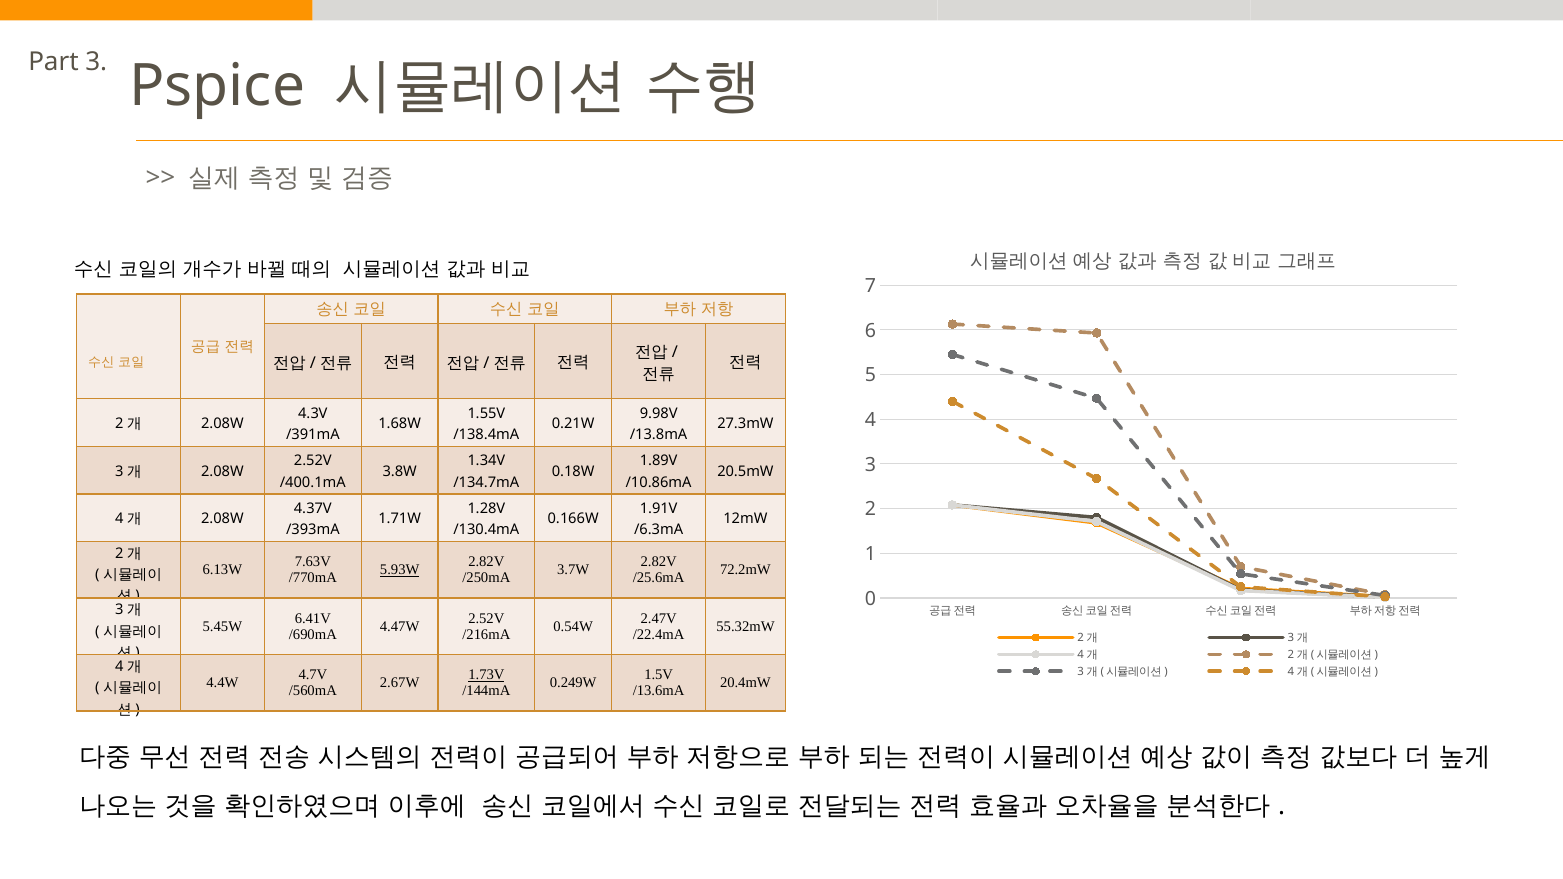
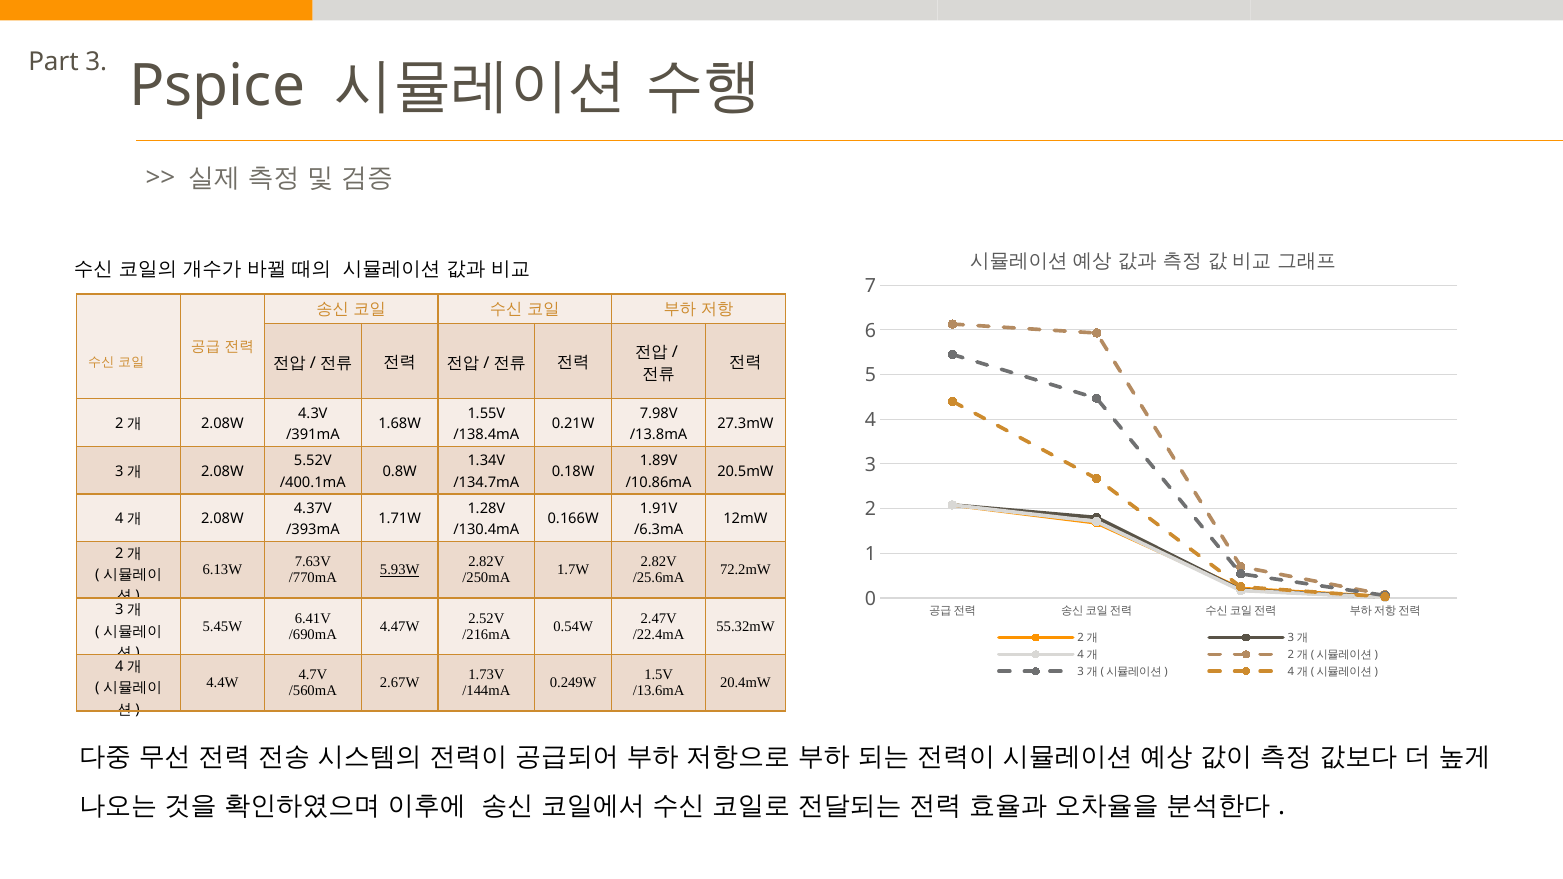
9.98V: 9.98V -> 7.98V (659, 414)
2.52V: 2.52V -> 5.52V (313, 461)
3.8W: 3.8W -> 0.8W (400, 472)
3.7W: 3.7W -> 1.7W (573, 570)
1.73V underline: present -> none (486, 675)
